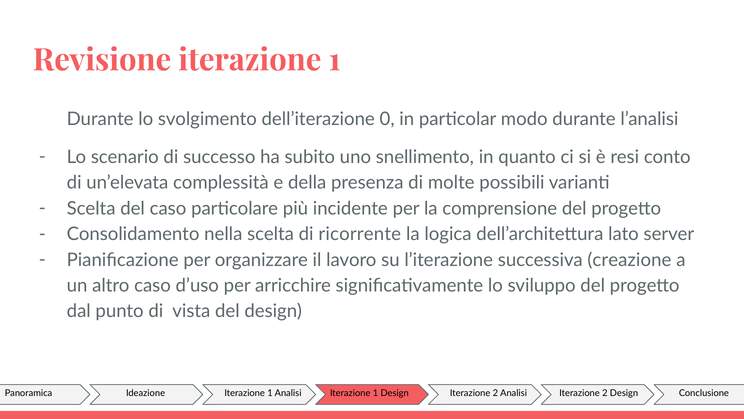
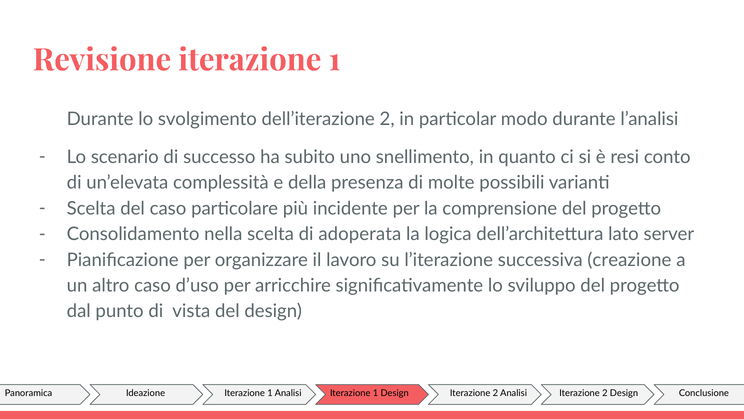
dell’iterazione 0: 0 -> 2 (387, 119)
ricorrente: ricorrente -> adoperata (360, 234)
